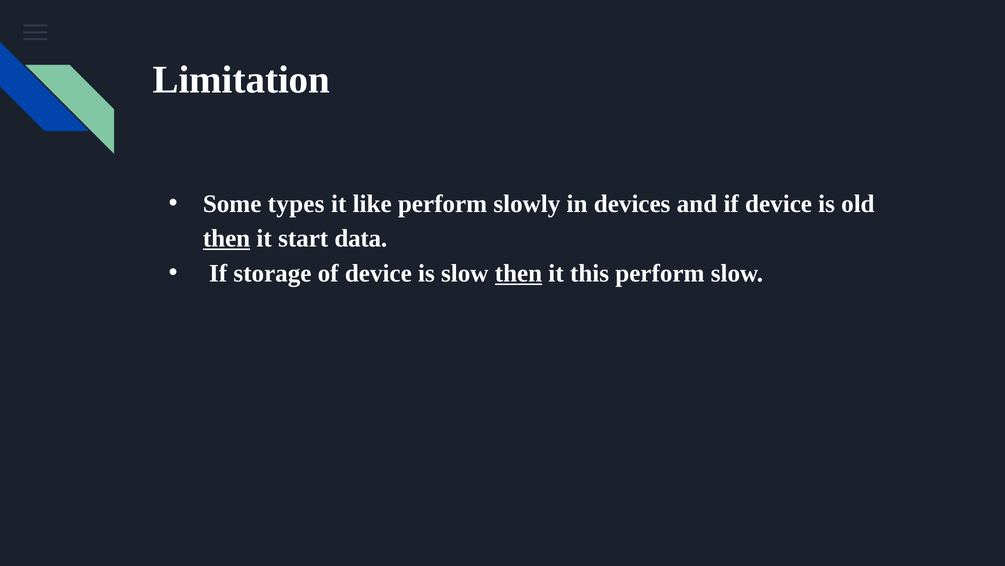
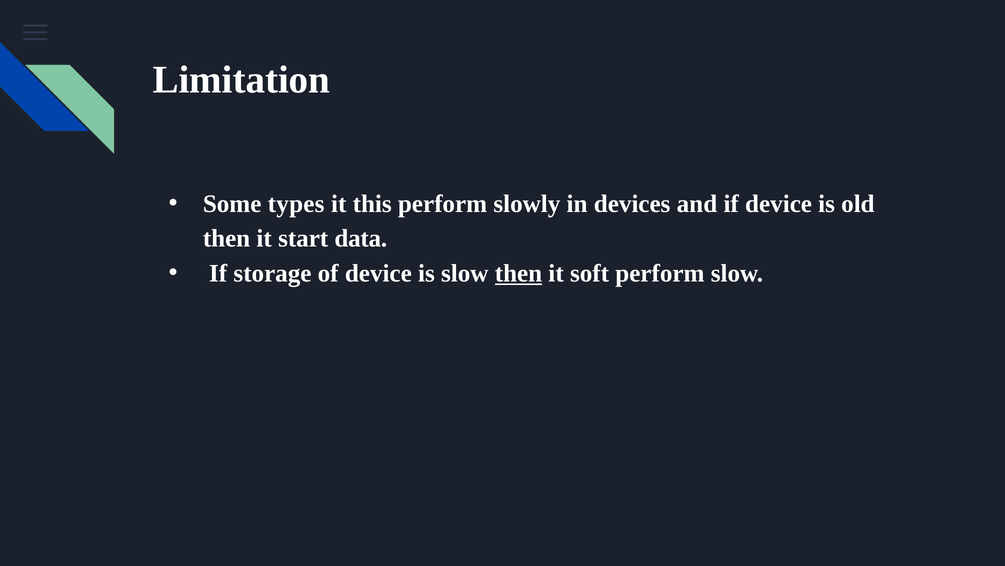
like: like -> this (372, 204)
then underline: present -> none (227, 238)
this: this -> soft (590, 273)
